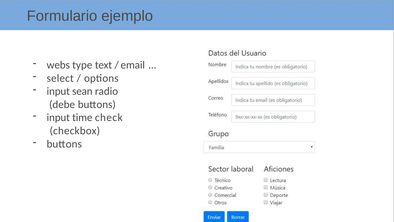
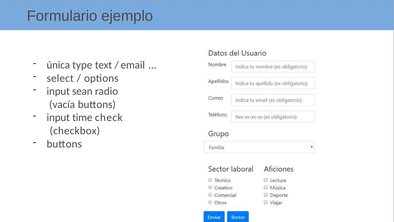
webs: webs -> única (58, 65)
debe: debe -> vacía (62, 104)
